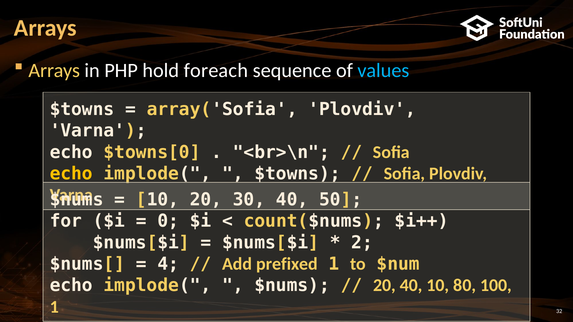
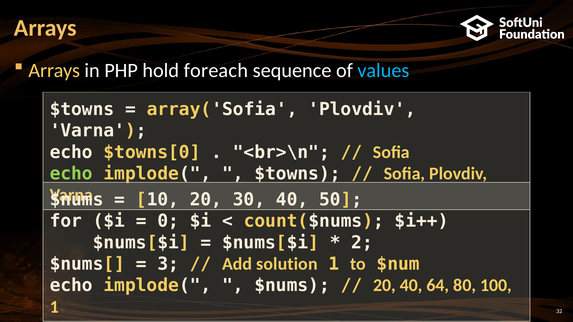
echo colour: yellow -> light green (71, 174)
4: 4 -> 3 (168, 264)
prefixed: prefixed -> solution (287, 264)
40 10: 10 -> 64 (438, 286)
